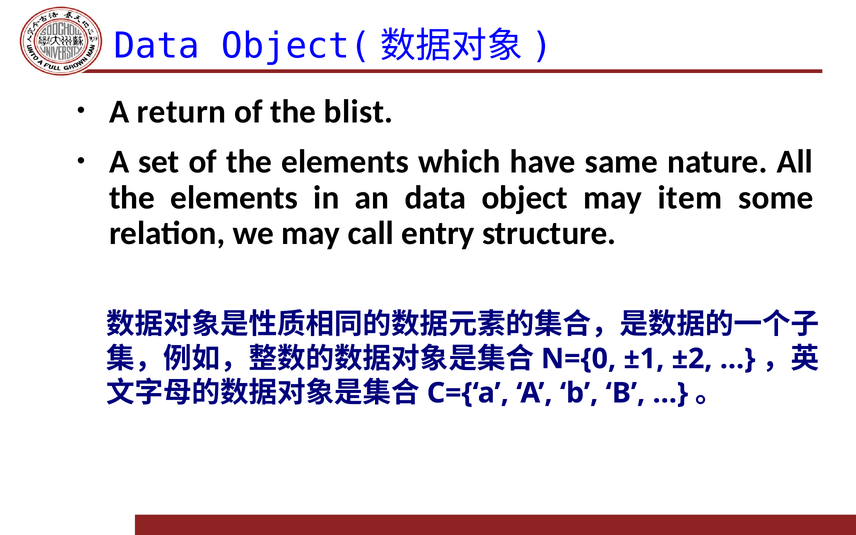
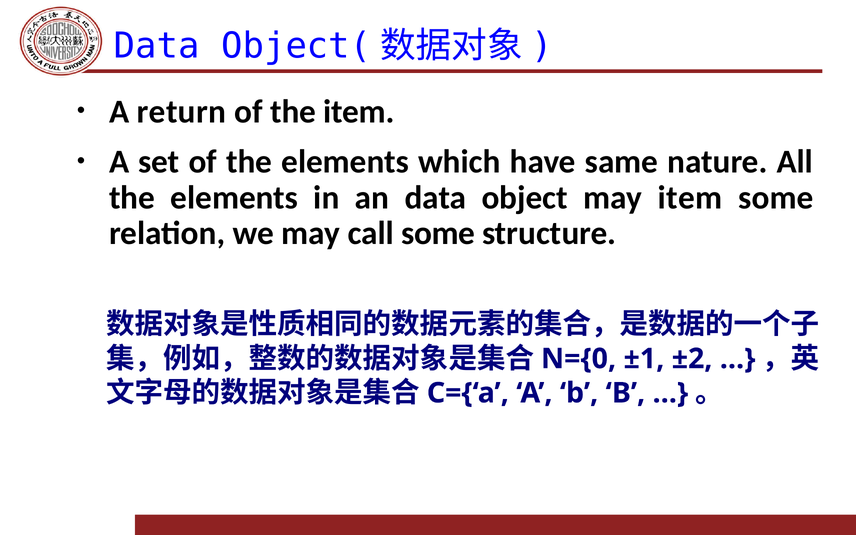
the blist: blist -> item (359, 112)
call entry: entry -> some (438, 234)
